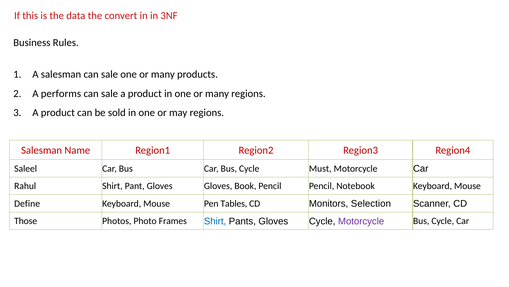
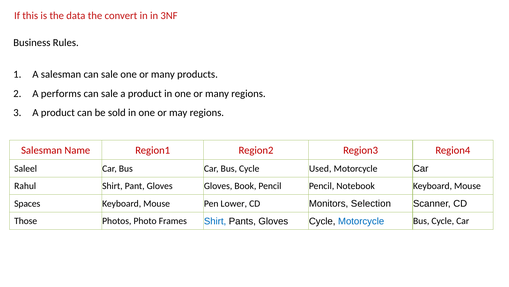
Must: Must -> Used (320, 168)
Define: Define -> Spaces (27, 203)
Tables: Tables -> Lower (234, 203)
Motorcycle colour: purple -> blue (361, 221)
